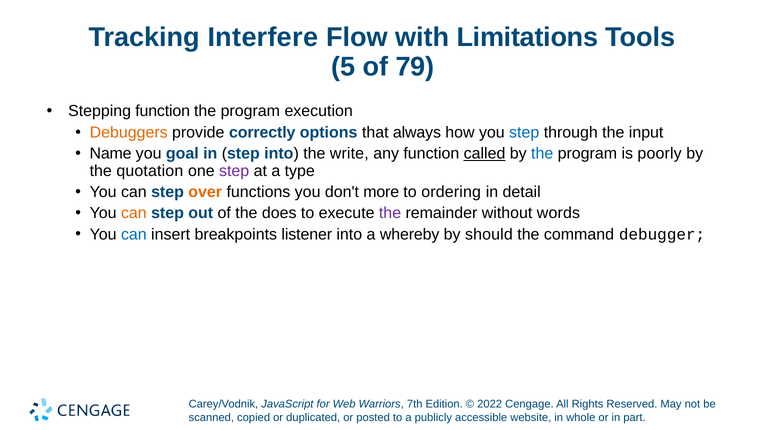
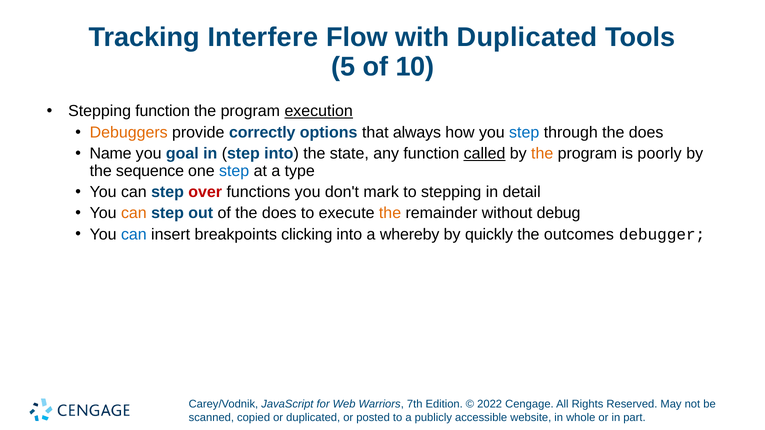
with Limitations: Limitations -> Duplicated (527, 37)
79: 79 -> 10 (415, 67)
execution underline: none -> present (319, 111)
through the input: input -> does (646, 133)
write: write -> state (349, 154)
the colour: blue -> orange (542, 154)
quotation: quotation -> sequence (150, 171)
step colour: purple -> blue (234, 171)
over colour: orange -> red (205, 192)
more: more -> mark (381, 192)
to ordering: ordering -> stepping (451, 192)
the colour: purple -> orange (390, 213)
words: words -> debug (559, 213)
listener: listener -> clicking (307, 234)
should: should -> quickly (489, 234)
command: command -> outcomes (579, 234)
